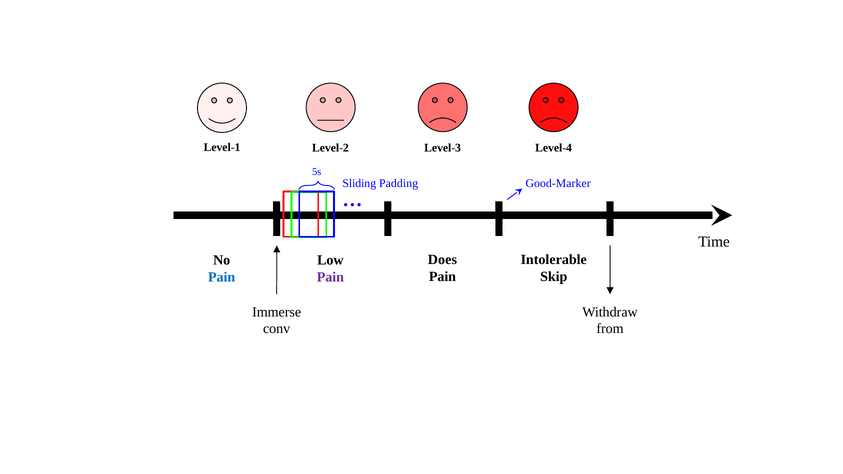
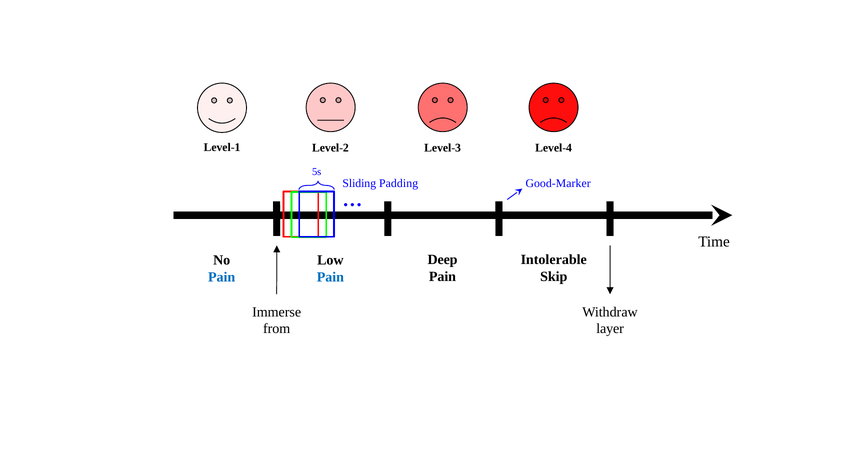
Does: Does -> Deep (443, 260)
Pain colour: purple -> blue (330, 277)
conv: conv -> from (277, 329)
from: from -> layer (610, 329)
